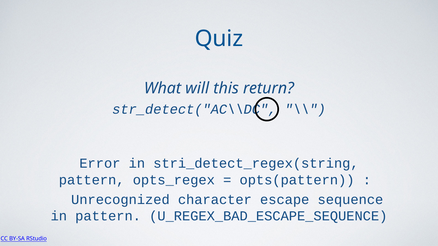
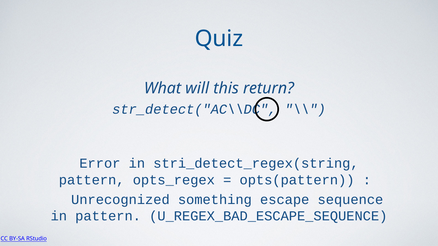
character: character -> something (215, 200)
